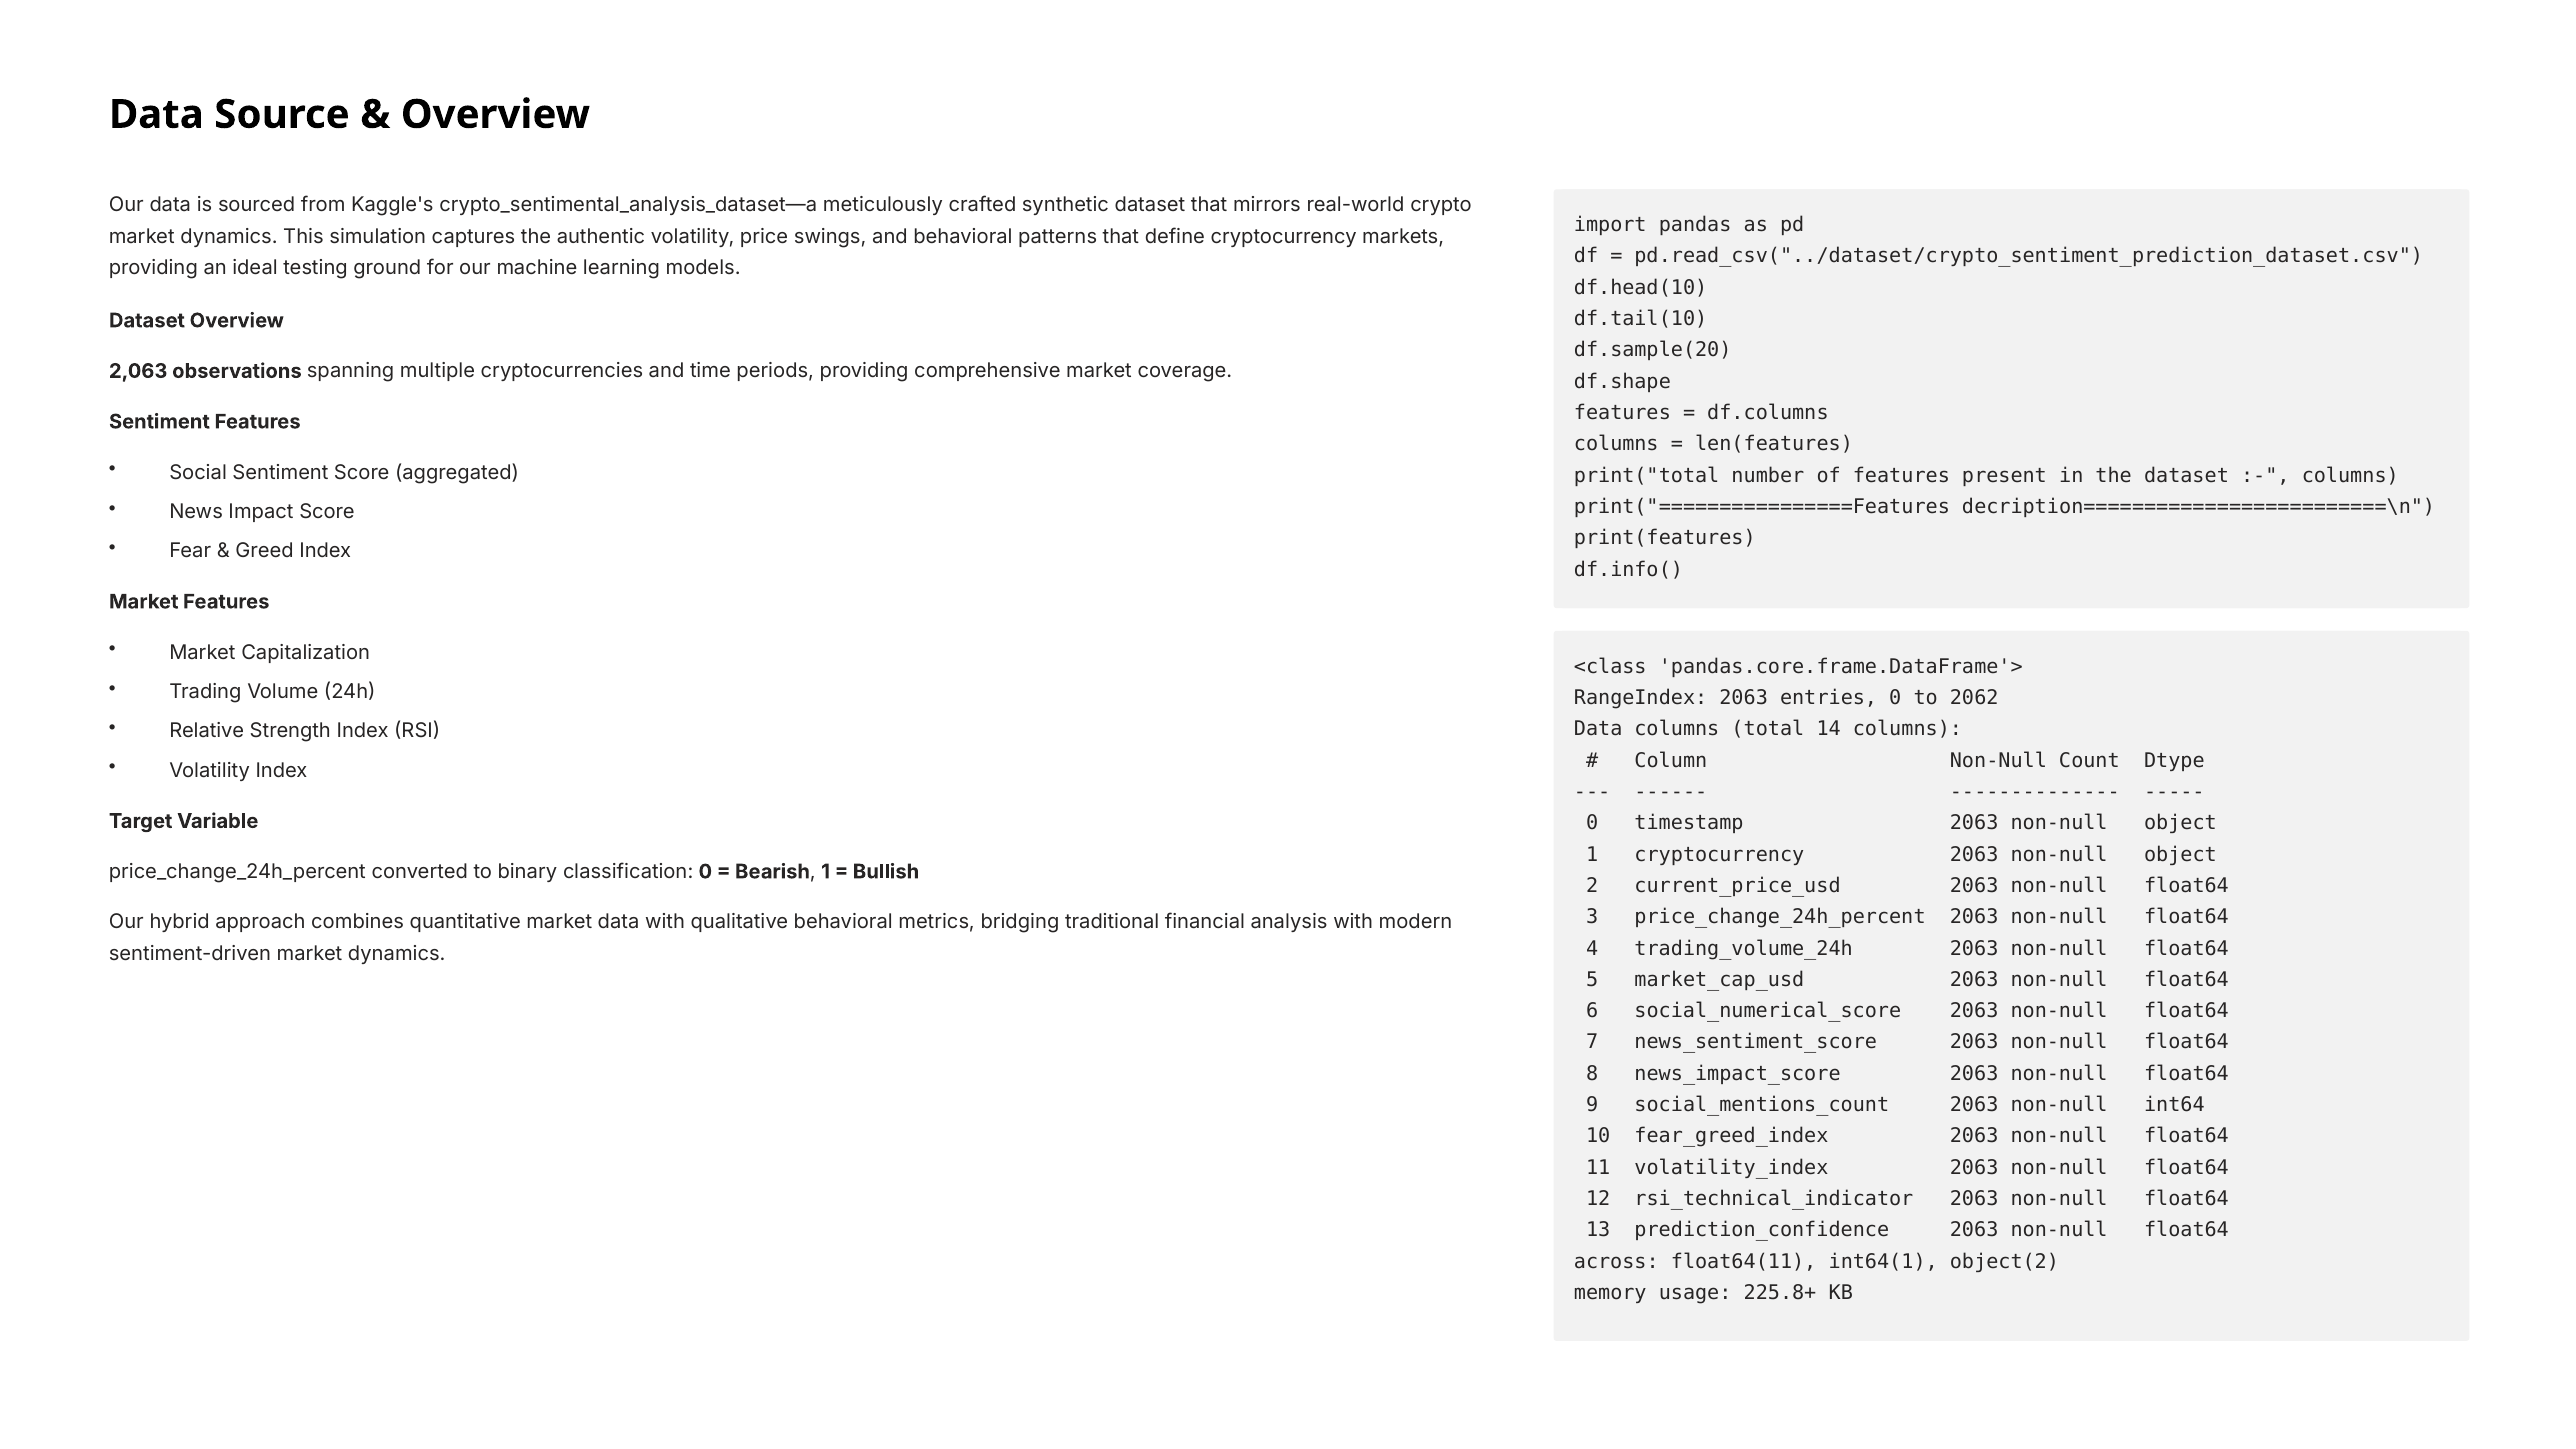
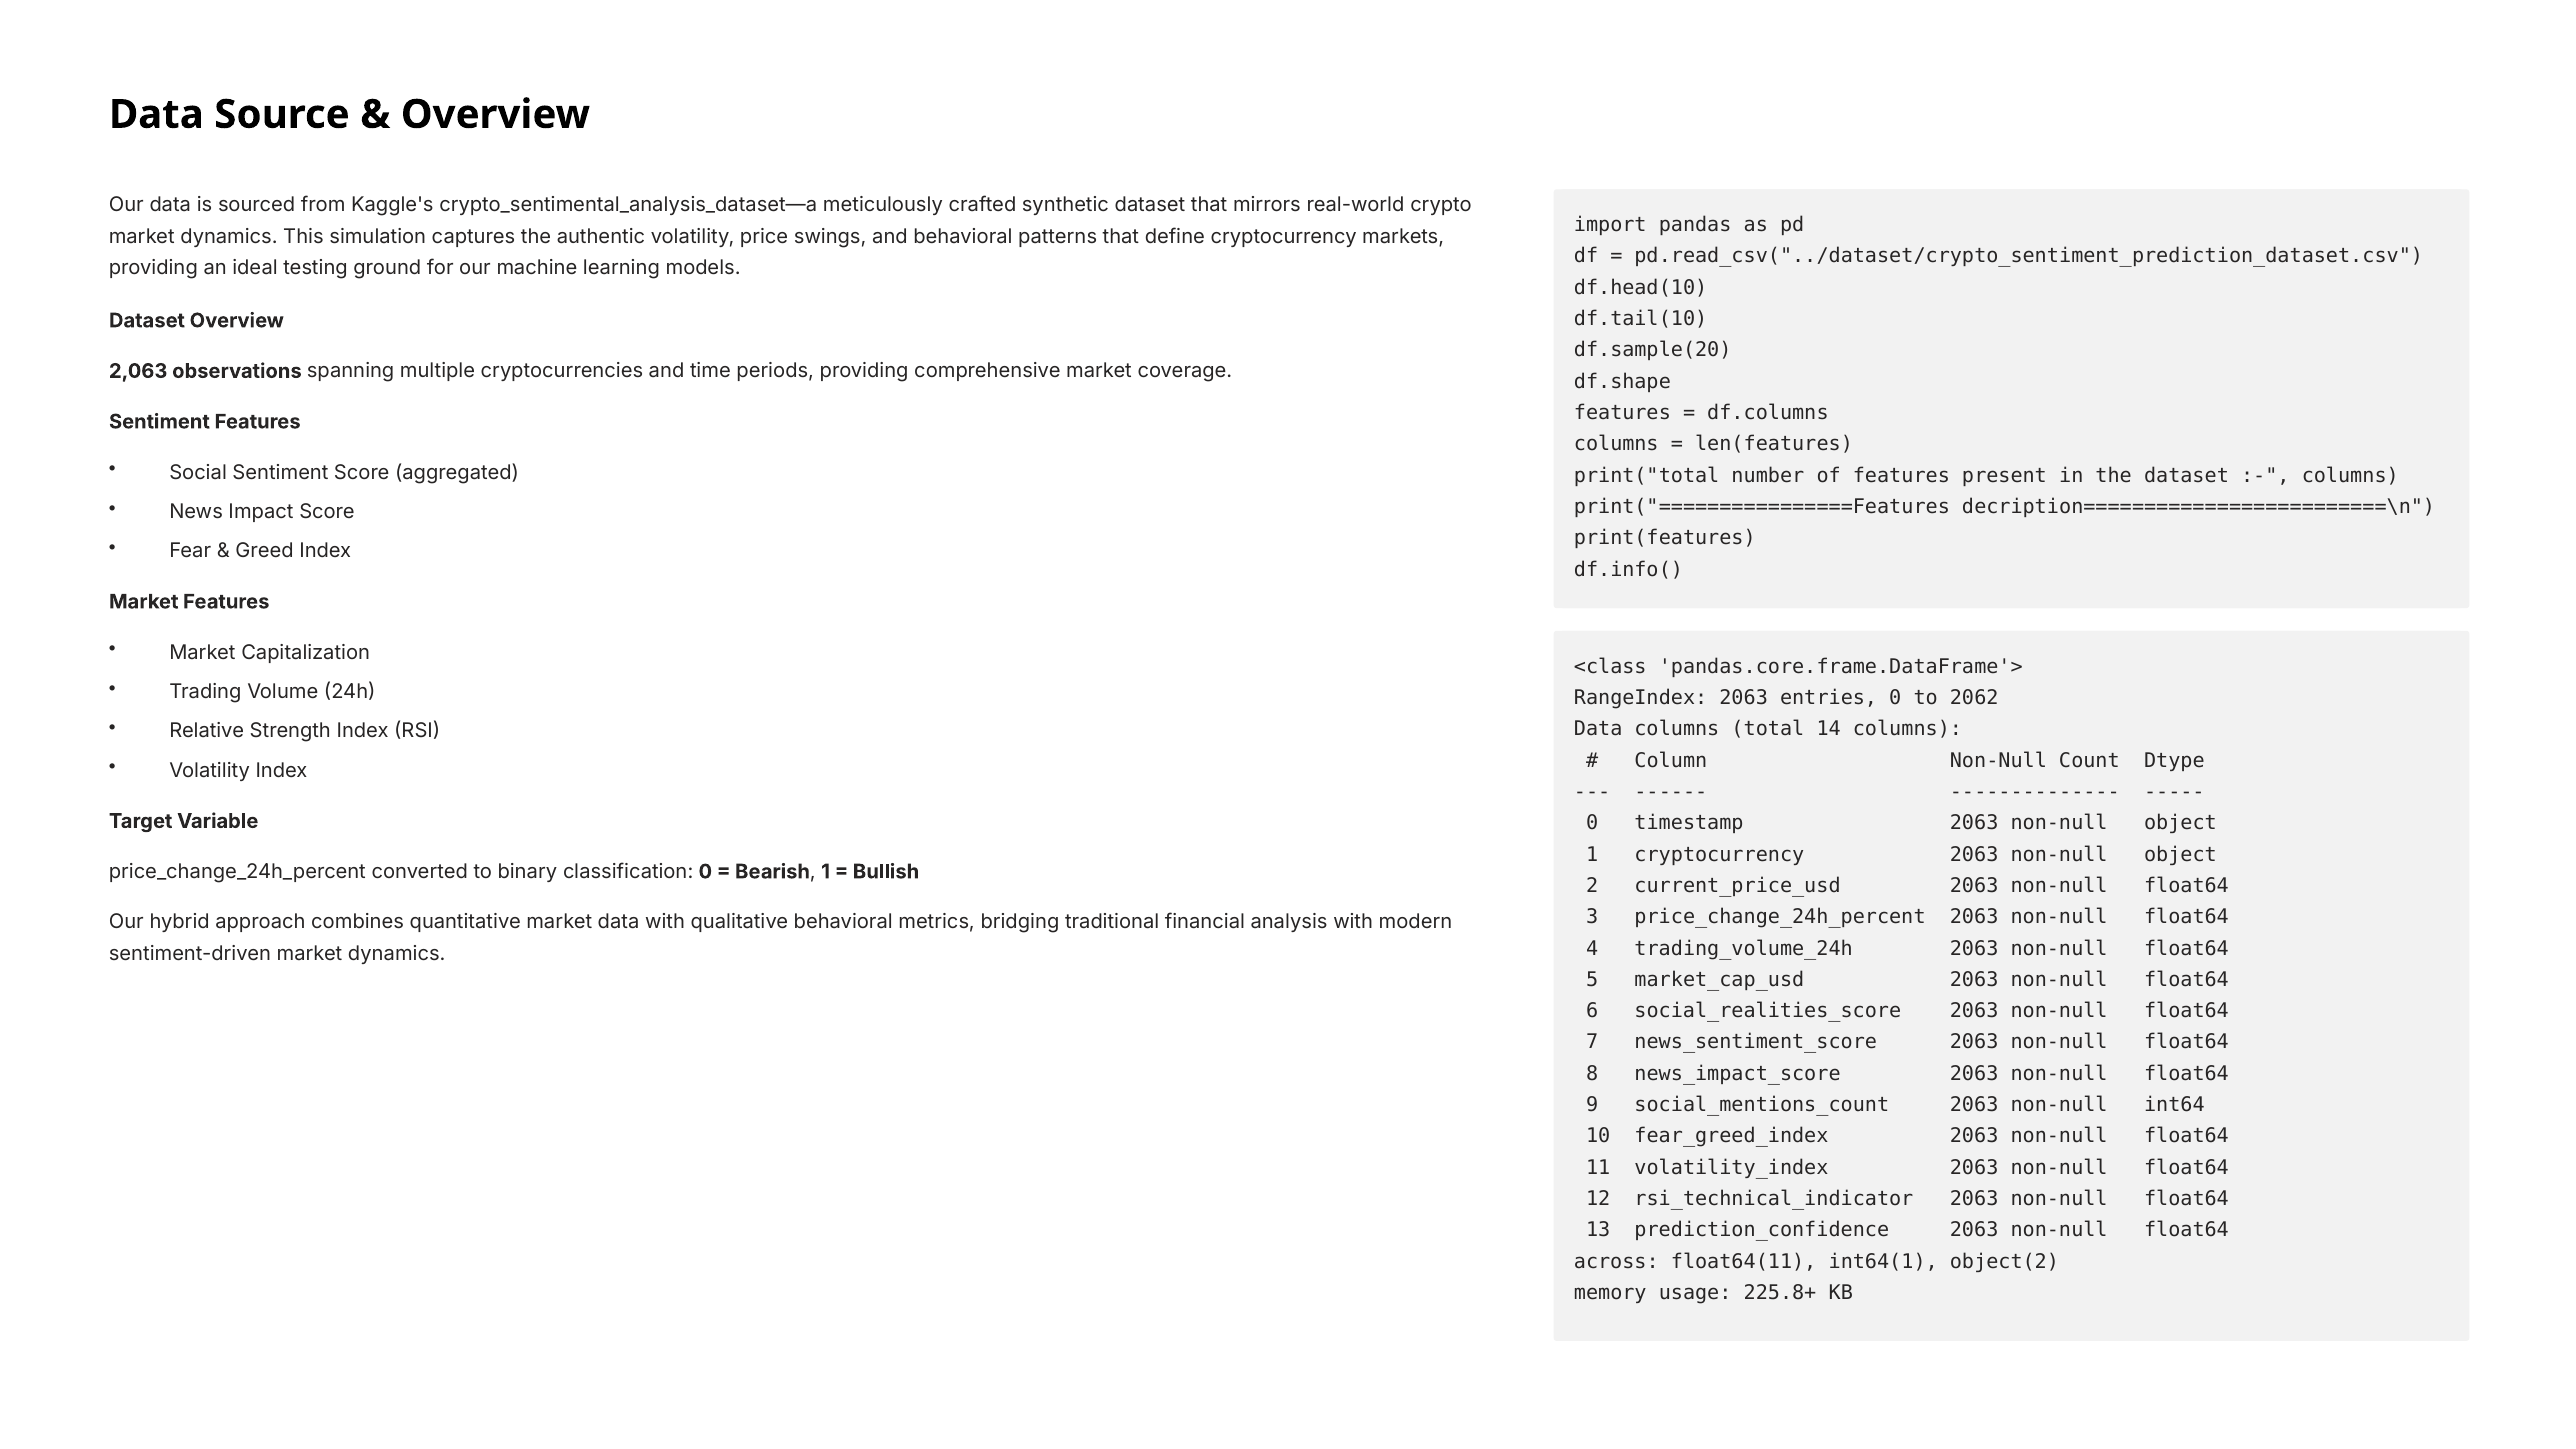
social_numerical_score: social_numerical_score -> social_realities_score (1768, 1011)
